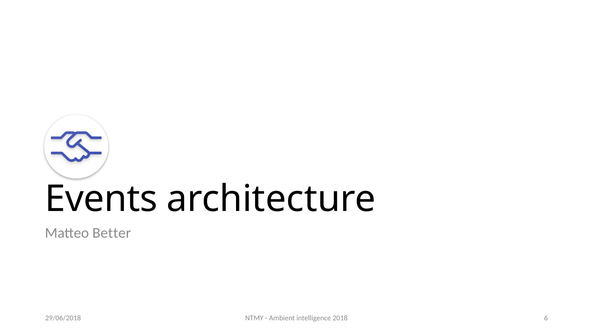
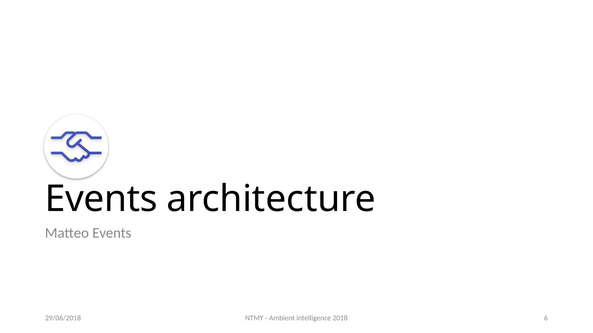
Matteo Better: Better -> Events (112, 233)
